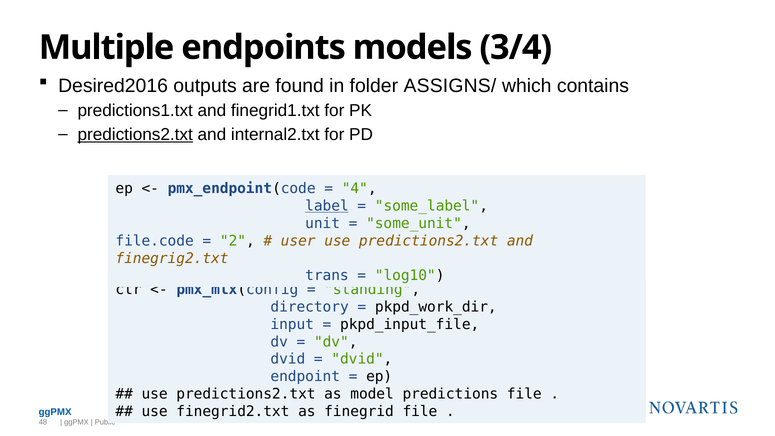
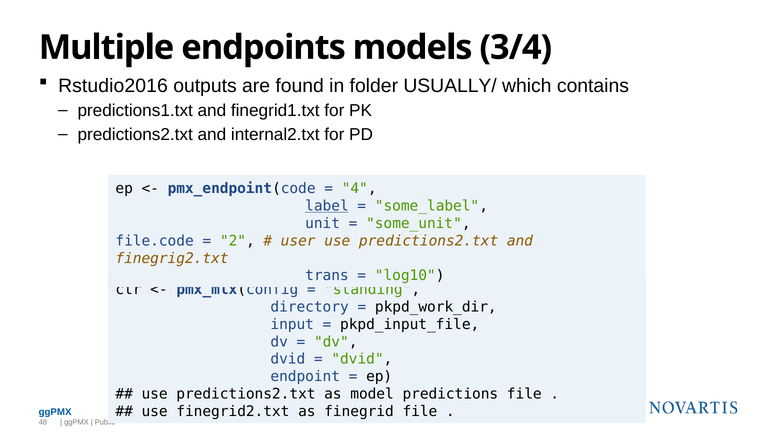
Desired2016: Desired2016 -> Rstudio2016 (113, 86)
ASSIGNS/: ASSIGNS/ -> USUALLY/ (450, 86)
predictions2.txt underline: present -> none (135, 134)
